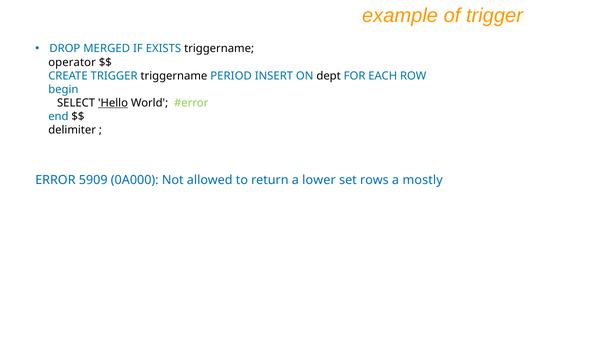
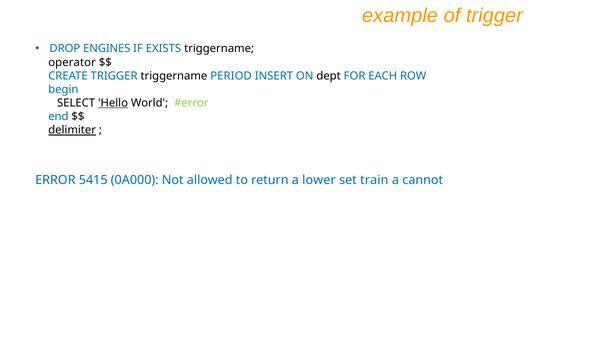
MERGED: MERGED -> ENGINES (107, 49)
delimiter underline: none -> present (72, 130)
5909: 5909 -> 5415 (93, 180)
rows: rows -> train (374, 180)
mostly: mostly -> cannot (423, 180)
